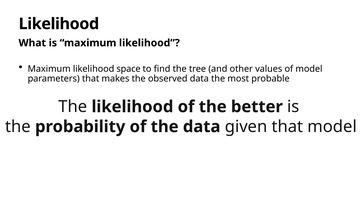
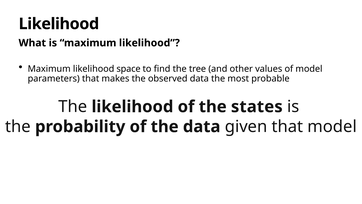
better: better -> states (257, 107)
